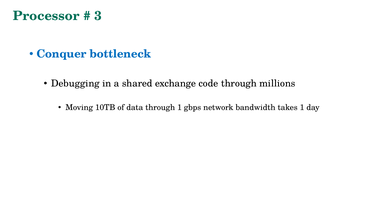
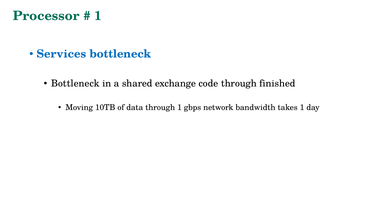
3: 3 -> 1 (98, 16)
Conquer: Conquer -> Services (61, 54)
Debugging: Debugging -> Bottleneck (75, 83)
millions: millions -> finished (277, 83)
